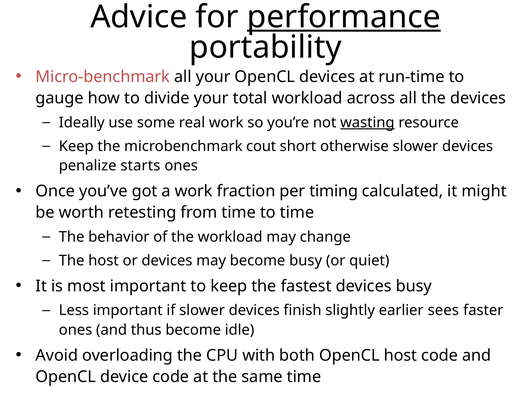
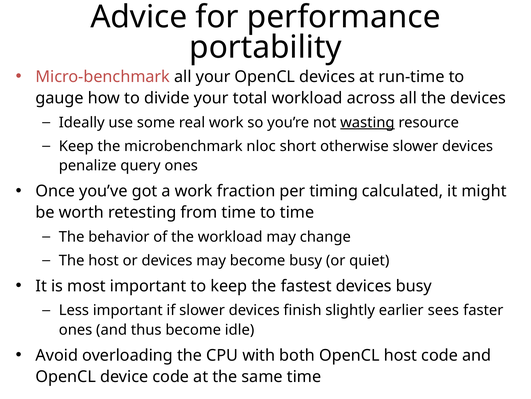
performance underline: present -> none (344, 17)
cout: cout -> nloc (261, 146)
starts: starts -> query (140, 165)
